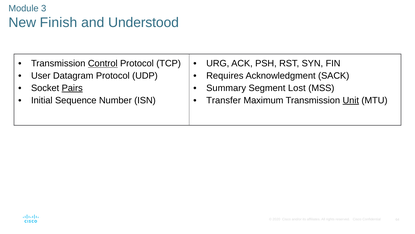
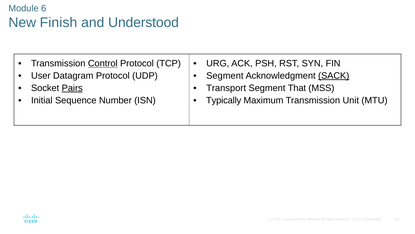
3: 3 -> 6 (44, 8)
Requires: Requires -> Segment (225, 76)
SACK underline: none -> present (334, 76)
Summary: Summary -> Transport (226, 88)
Lost: Lost -> That (297, 88)
Transfer: Transfer -> Typically (224, 100)
Unit underline: present -> none (351, 100)
